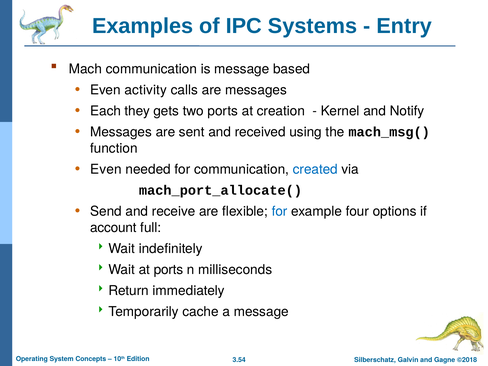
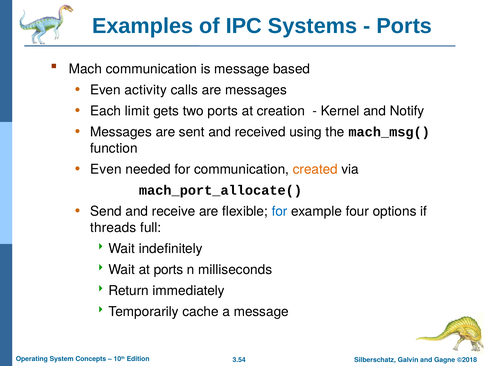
Entry: Entry -> Ports (404, 26)
they: they -> limit (137, 111)
created colour: blue -> orange (315, 169)
account: account -> threads (113, 228)
